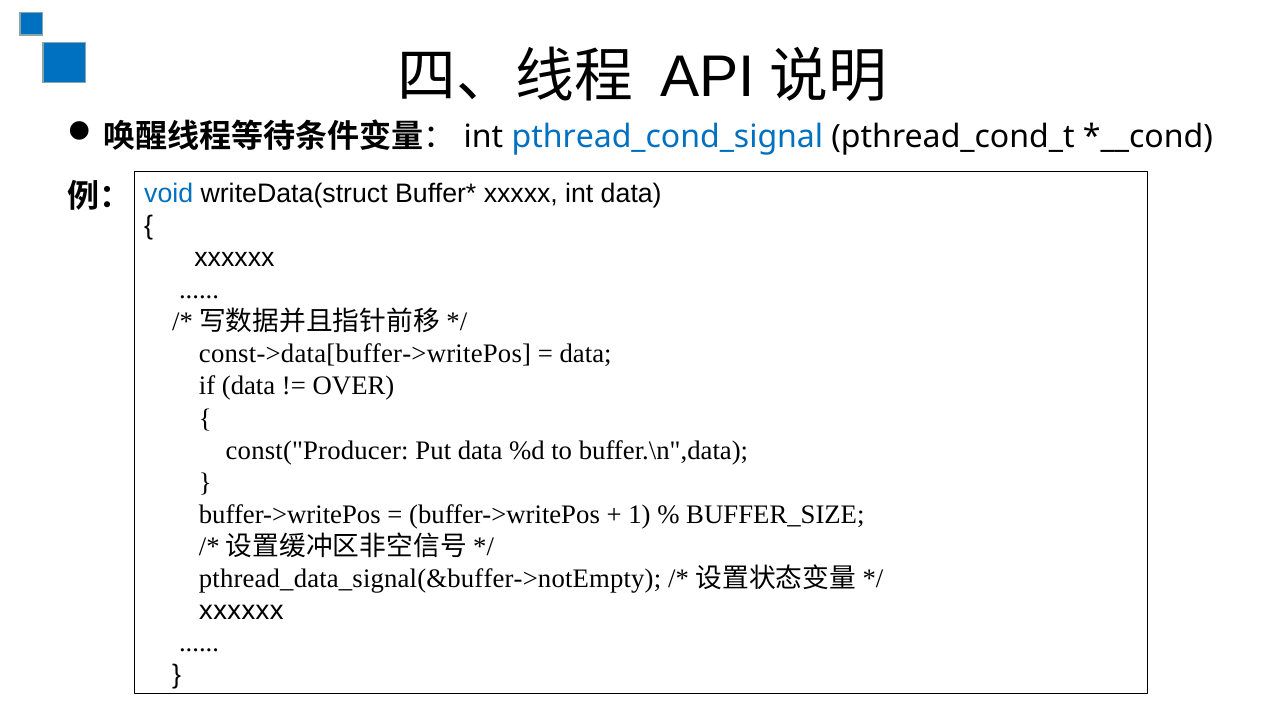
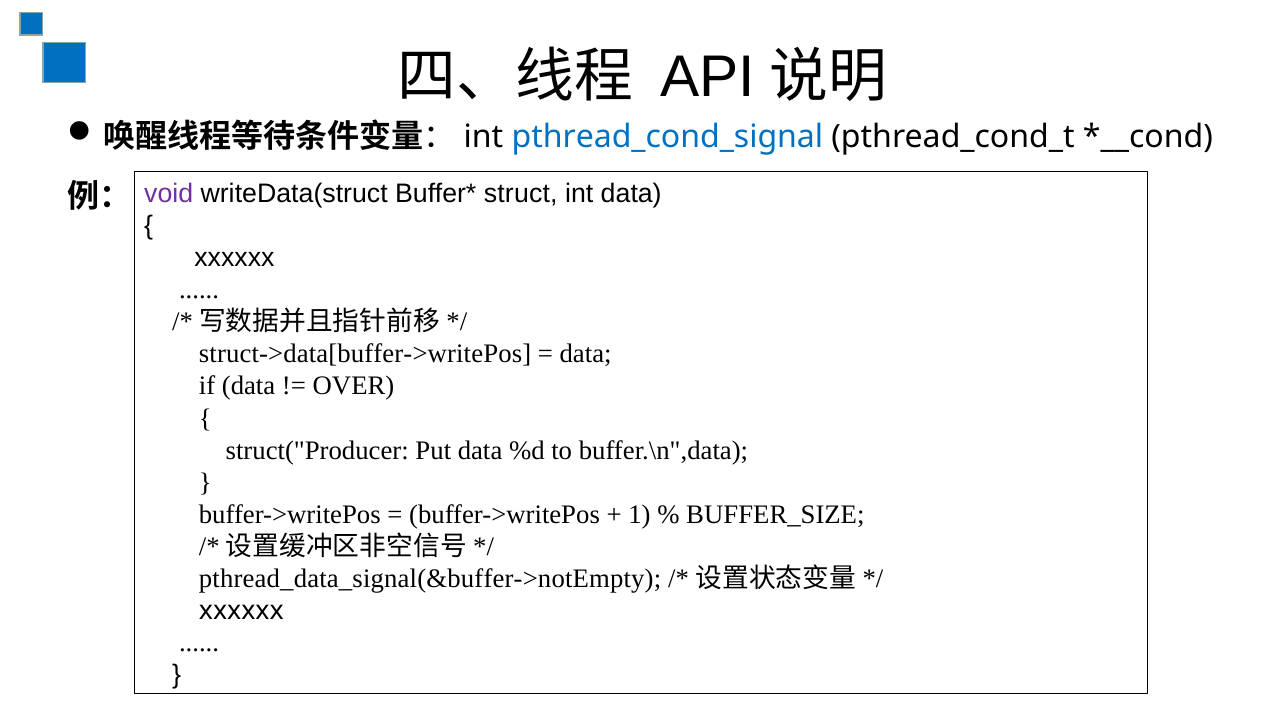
void colour: blue -> purple (169, 194)
xxxxx: xxxxx -> struct (521, 194)
const->data[buffer->writePos: const->data[buffer->writePos -> struct->data[buffer->writePos (365, 354)
const("Producer: const("Producer -> struct("Producer (317, 450)
